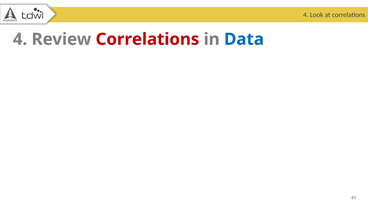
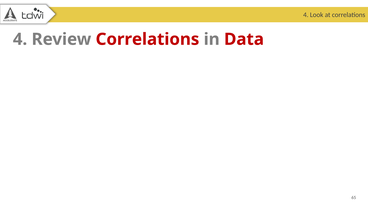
Data colour: blue -> red (244, 39)
